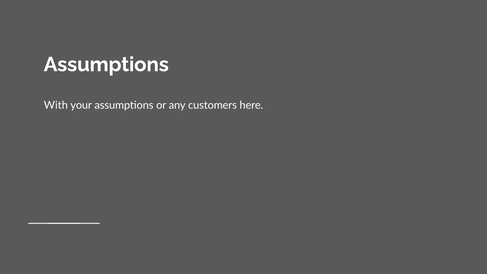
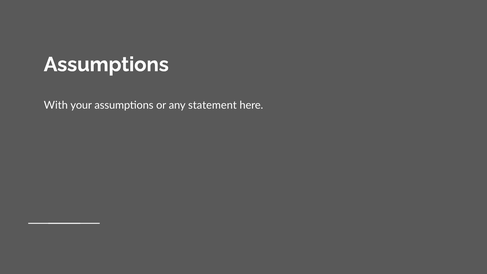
customers: customers -> statement (212, 105)
